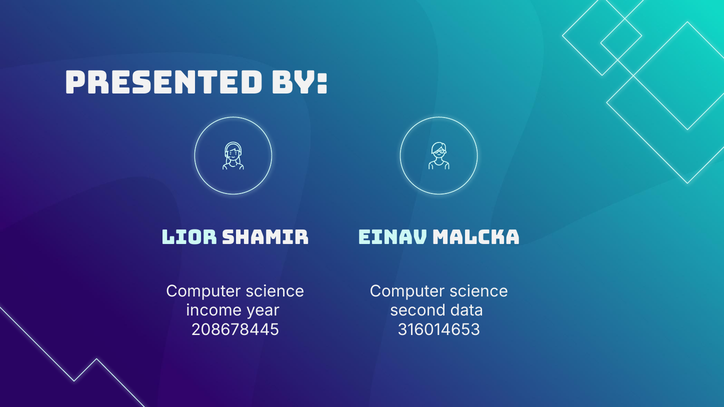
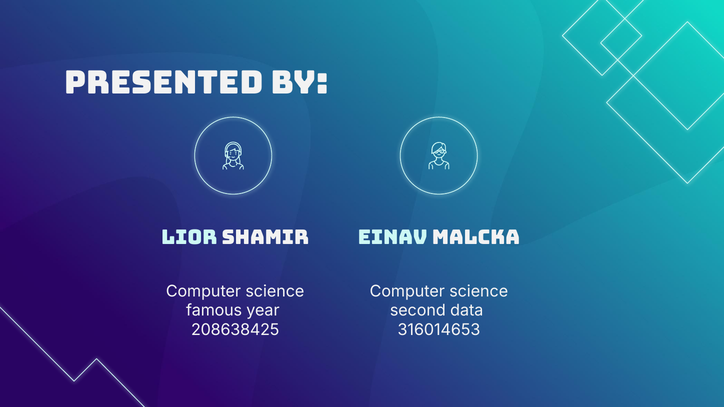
income: income -> famous (214, 311)
208678445: 208678445 -> 208638425 (235, 330)
